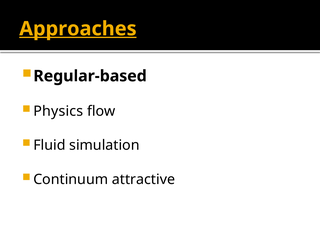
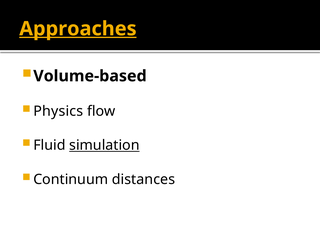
Regular-based: Regular-based -> Volume-based (90, 76)
simulation underline: none -> present (104, 145)
attractive: attractive -> distances (143, 179)
